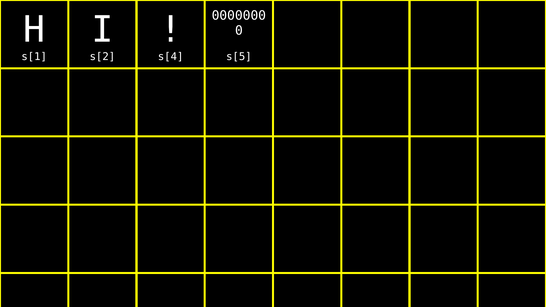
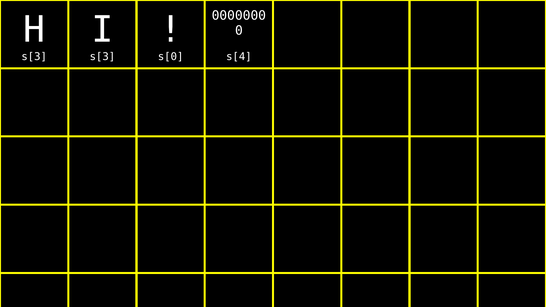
s[1: s[1 -> s[3 (34, 57)
s[2: s[2 -> s[3 (102, 57)
s[4: s[4 -> s[0 (171, 57)
s[5: s[5 -> s[4 (239, 57)
